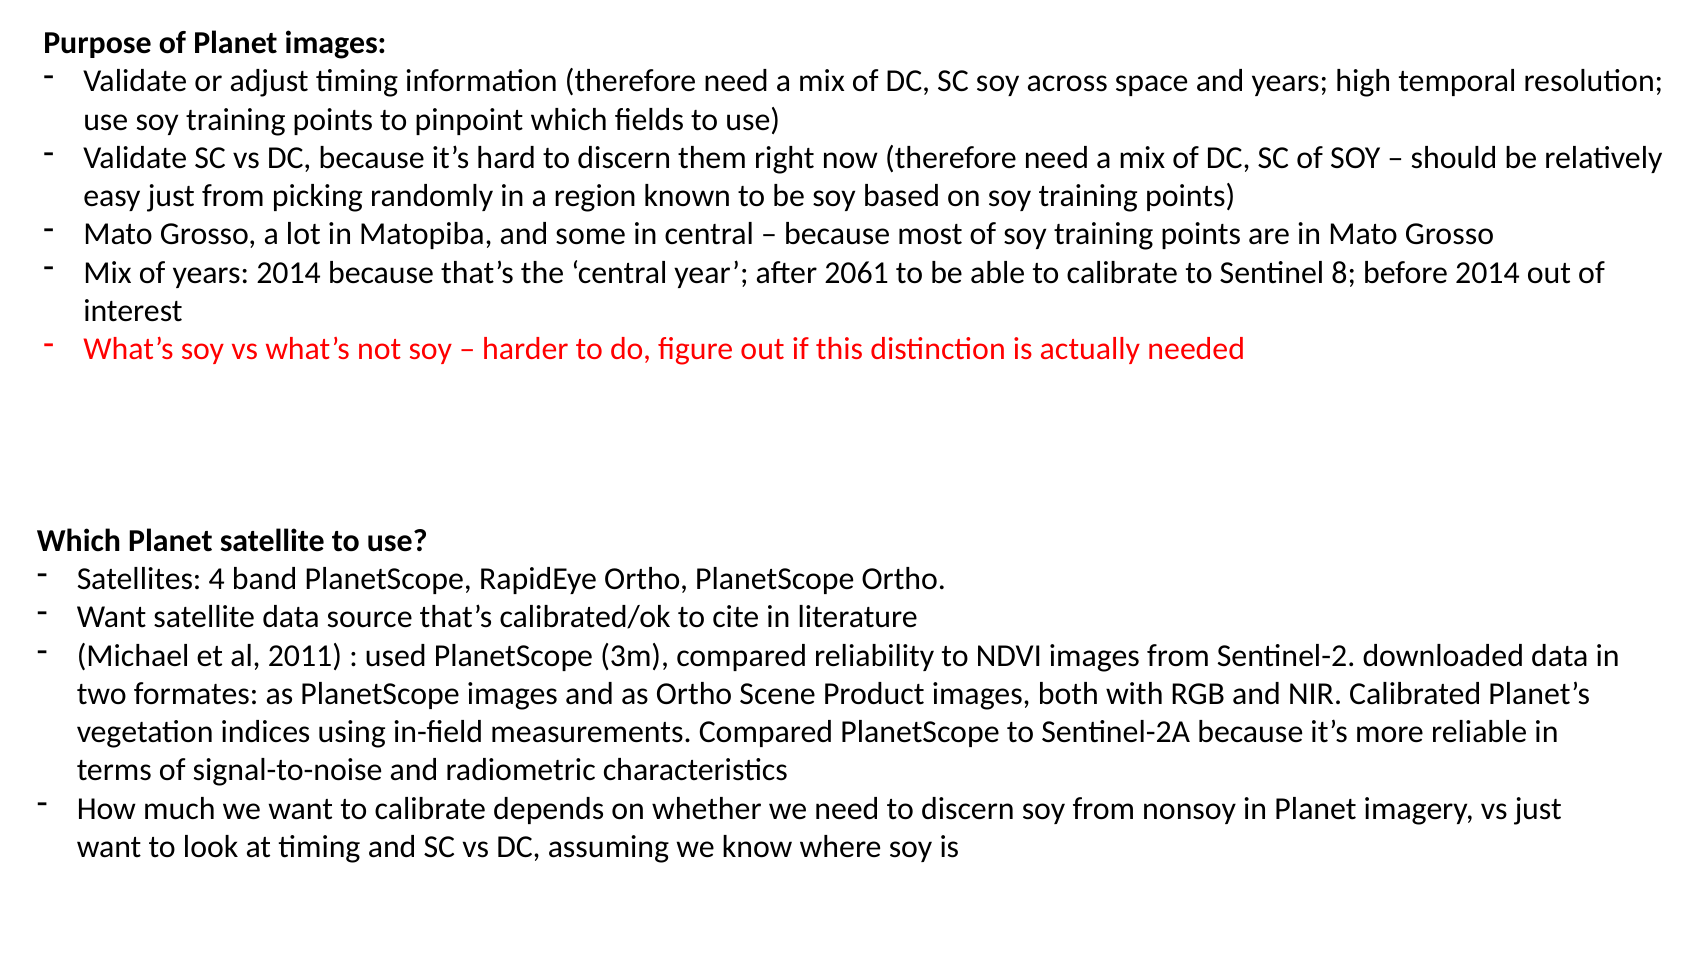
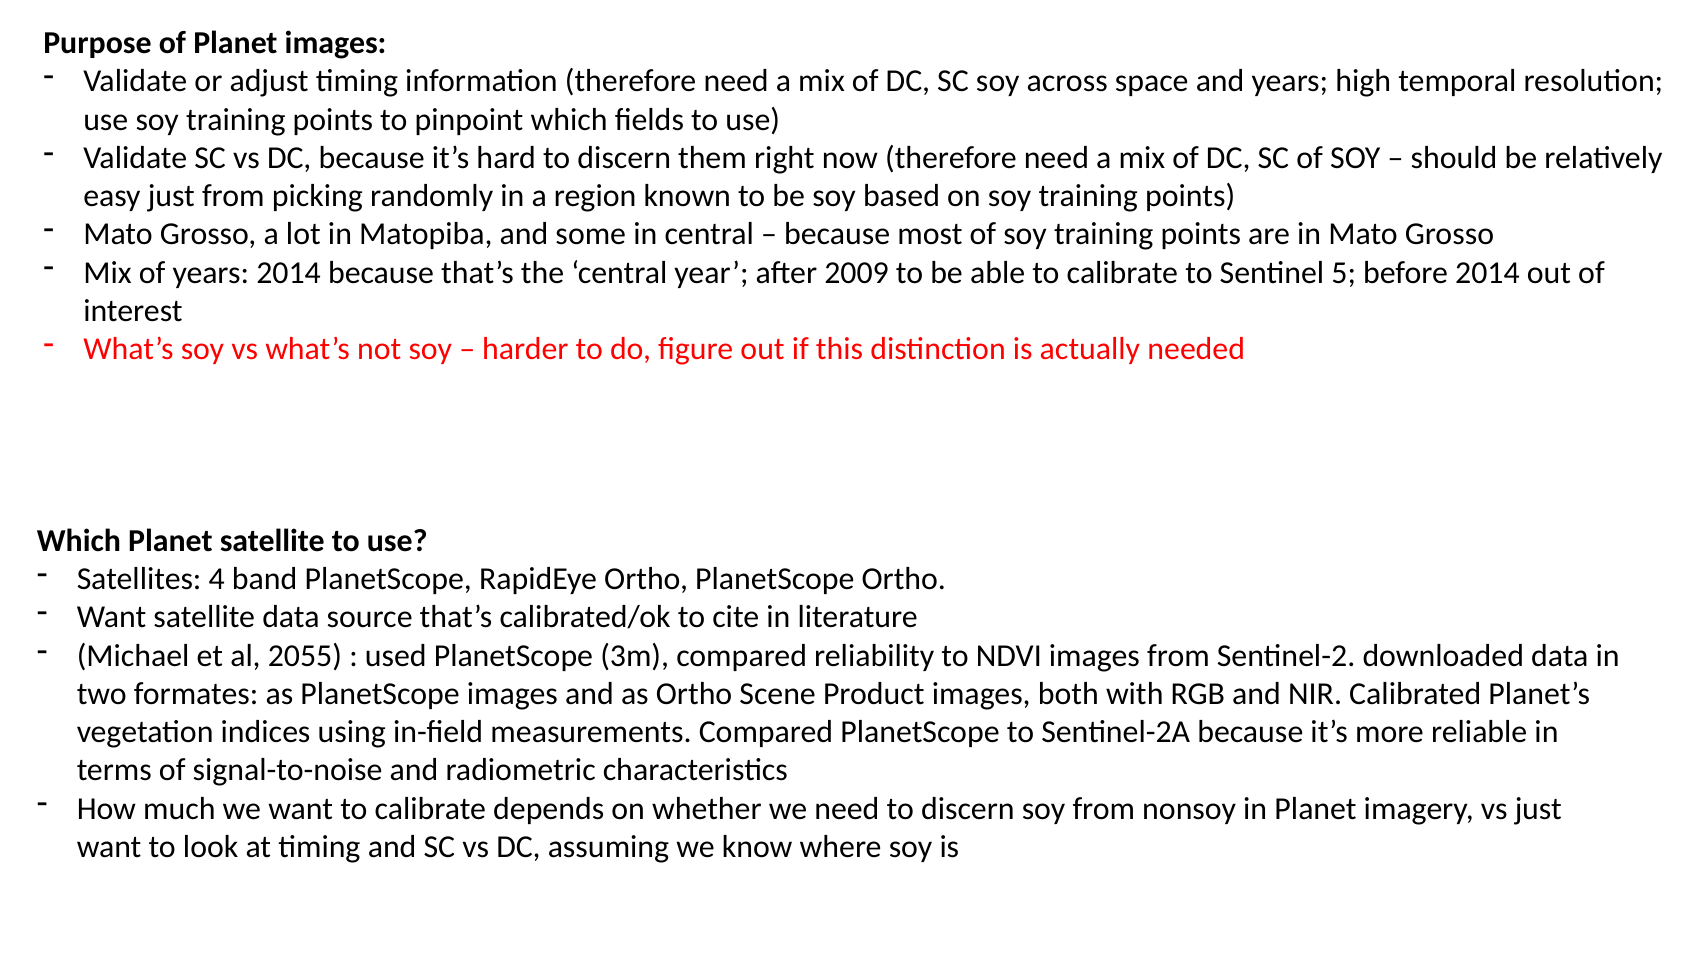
2061: 2061 -> 2009 (857, 273)
8: 8 -> 5 (1344, 273)
2011: 2011 -> 2055 (305, 656)
